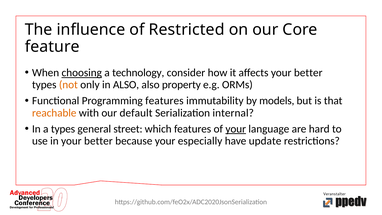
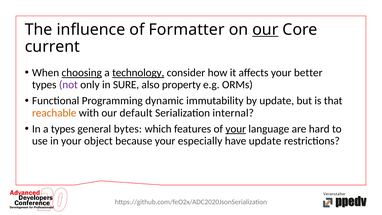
Restricted: Restricted -> Formatter (187, 29)
our underline: none -> present (265, 29)
feature: feature -> current (52, 47)
technology underline: none -> present (138, 73)
not colour: orange -> purple (68, 85)
in ALSO: ALSO -> SURE (126, 85)
Programming features: features -> dynamic (164, 101)
by models: models -> update (277, 101)
street: street -> bytes (128, 129)
in your better: better -> object (98, 141)
